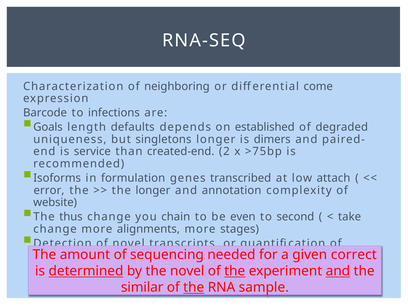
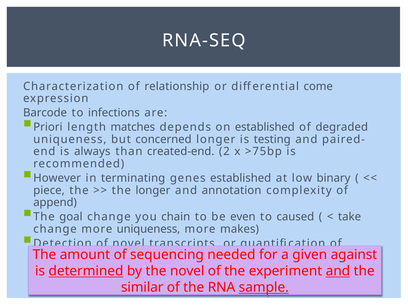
neighboring: neighboring -> relationship (177, 86)
Goals: Goals -> Priori (48, 127)
defaults: defaults -> matches (133, 127)
singletons: singletons -> concerned (164, 139)
dimers: dimers -> testing (272, 139)
service: service -> always (92, 152)
Isoforms: Isoforms -> However (57, 178)
formulation: formulation -> terminating (133, 178)
genes transcribed: transcribed -> established (241, 178)
attach: attach -> binary (334, 178)
error: error -> piece (49, 190)
website: website -> append (55, 203)
thus: thus -> goal (71, 217)
second: second -> caused (295, 217)
more alignments: alignments -> uniqueness (148, 229)
stages: stages -> makes (240, 229)
correct: correct -> against (354, 255)
the underline: present -> none (235, 271)
the underline: present -> none (194, 287)
sample underline: none -> present (264, 287)
